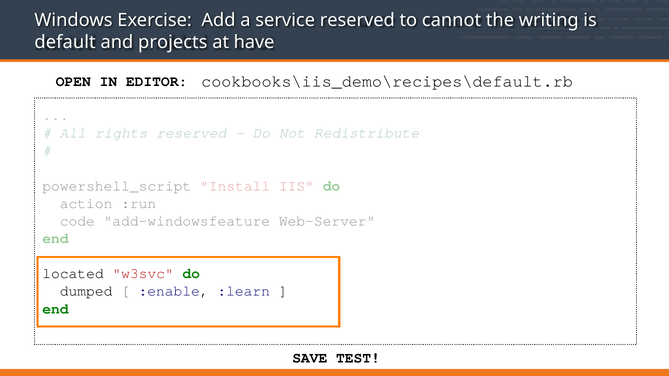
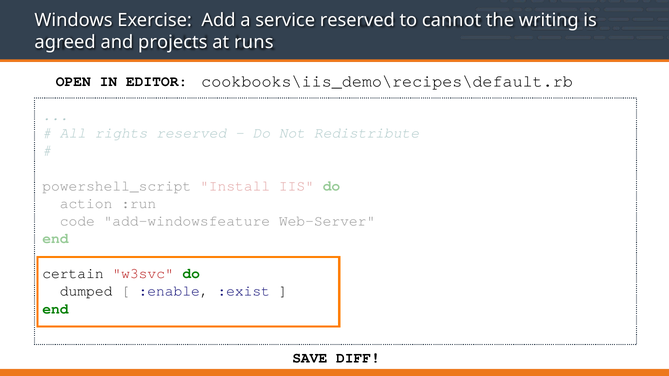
default: default -> agreed (65, 42)
have: have -> runs (254, 42)
located: located -> certain (73, 274)
:learn: :learn -> :exist (244, 291)
TEST: TEST -> DIFF (358, 358)
